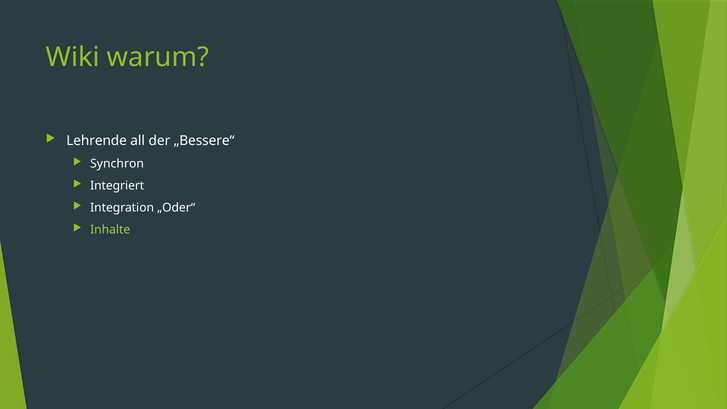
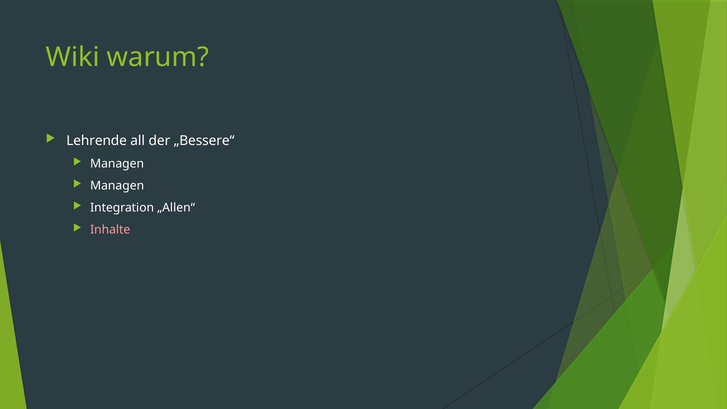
Synchron: Synchron -> Managen (117, 164)
Integriert: Integriert -> Managen (117, 186)
„Oder“: „Oder“ -> „Allen“ (176, 208)
Inhalte colour: light green -> pink (110, 230)
